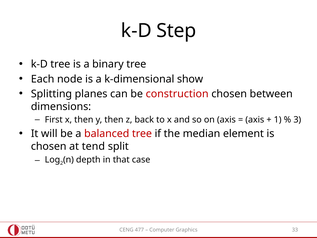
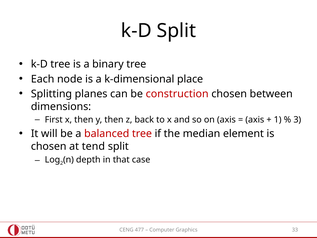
k-D Step: Step -> Split (176, 31)
show: show -> place (190, 79)
